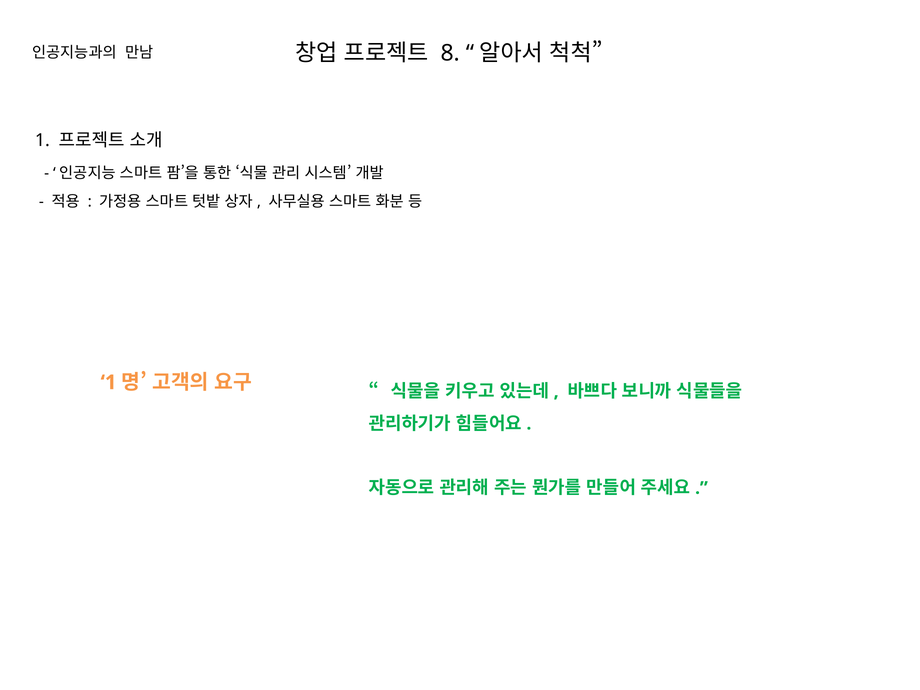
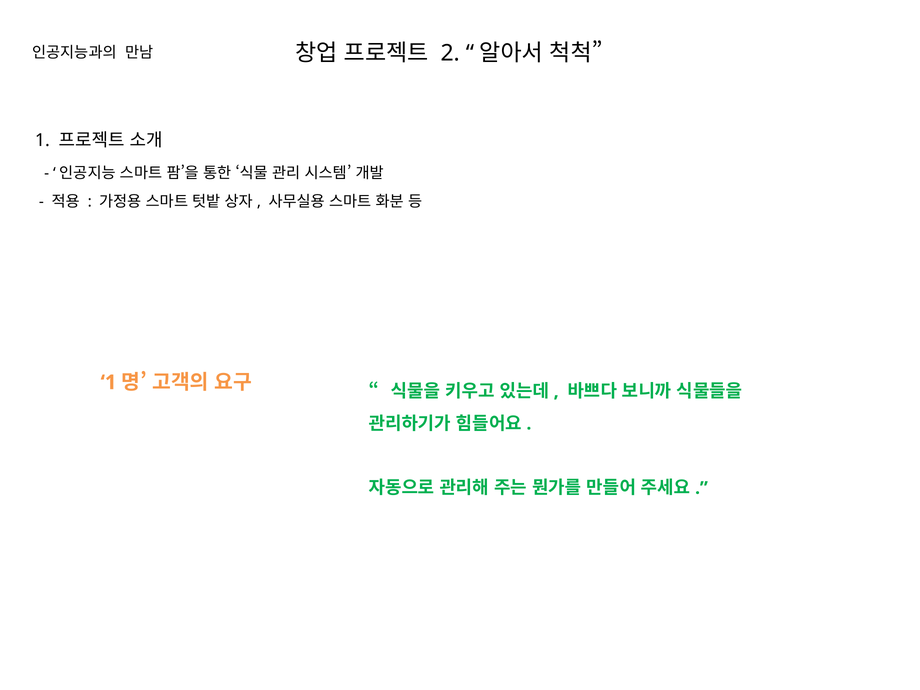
8: 8 -> 2 (450, 53)
